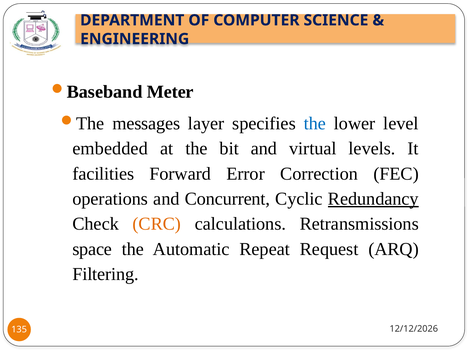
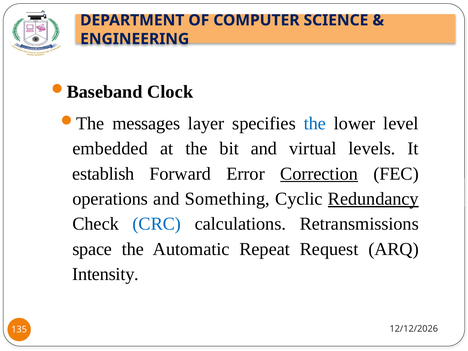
Meter: Meter -> Clock (170, 92)
facilities: facilities -> establish (103, 174)
Correction underline: none -> present (319, 174)
Concurrent: Concurrent -> Something (227, 199)
CRC colour: orange -> blue (157, 224)
Filtering: Filtering -> Intensity (106, 274)
